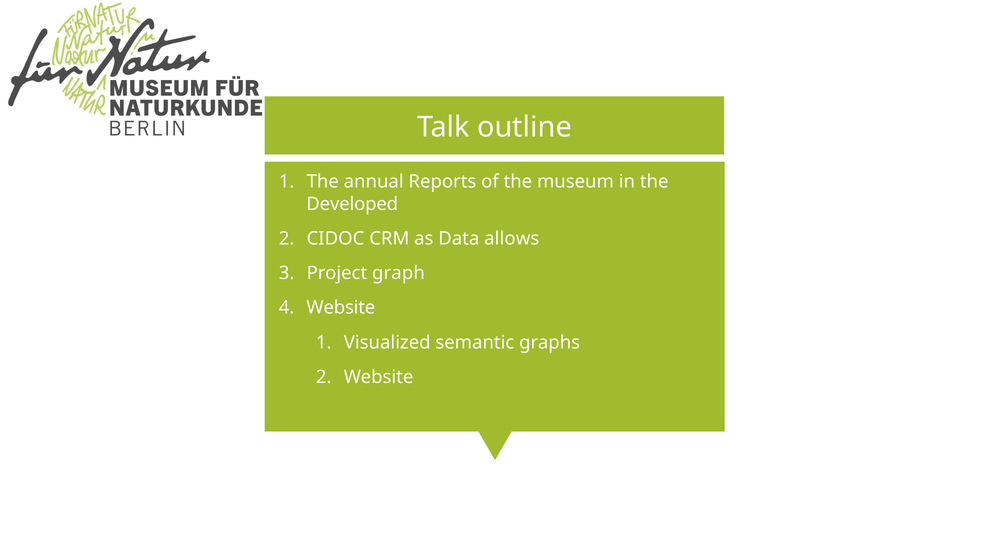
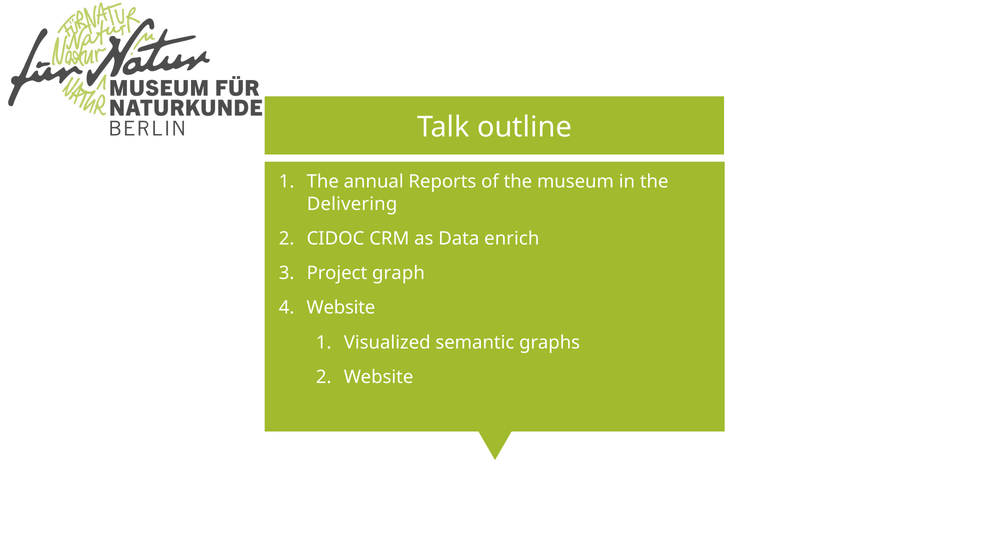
Developed: Developed -> Delivering (352, 204)
allows: allows -> enrich (512, 238)
